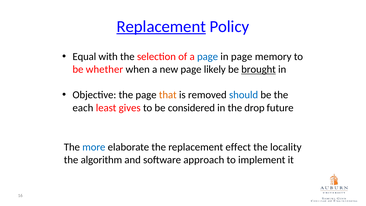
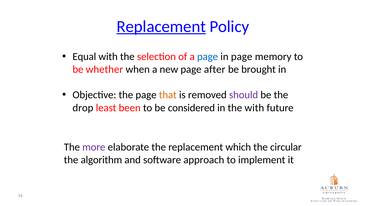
likely: likely -> after (215, 69)
brought underline: present -> none (259, 69)
should colour: blue -> purple (244, 95)
each: each -> drop (83, 108)
gives: gives -> been (130, 108)
the drop: drop -> with (254, 108)
more colour: blue -> purple (94, 147)
effect: effect -> which (238, 147)
locality: locality -> circular (286, 147)
